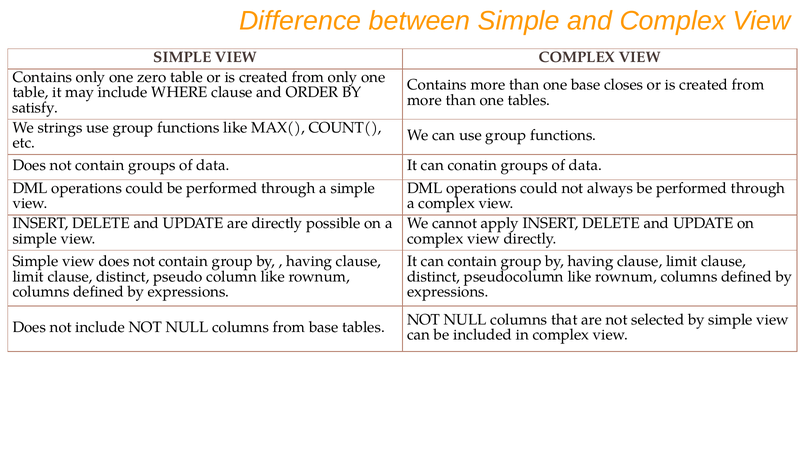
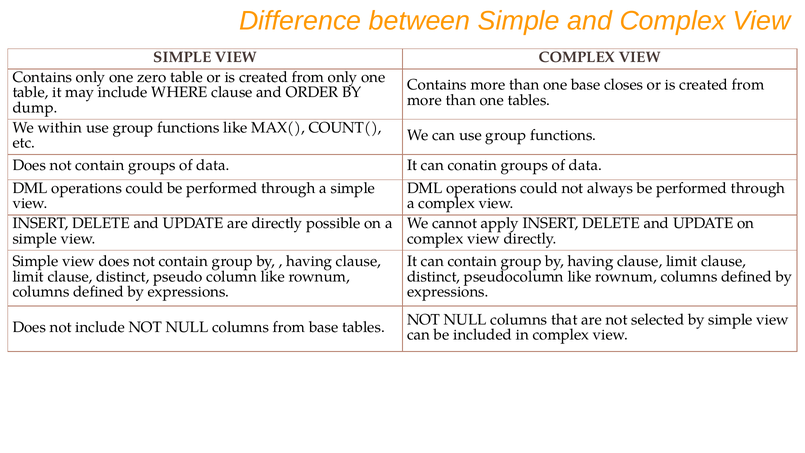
satisfy: satisfy -> dump (35, 108)
strings: strings -> within (60, 128)
